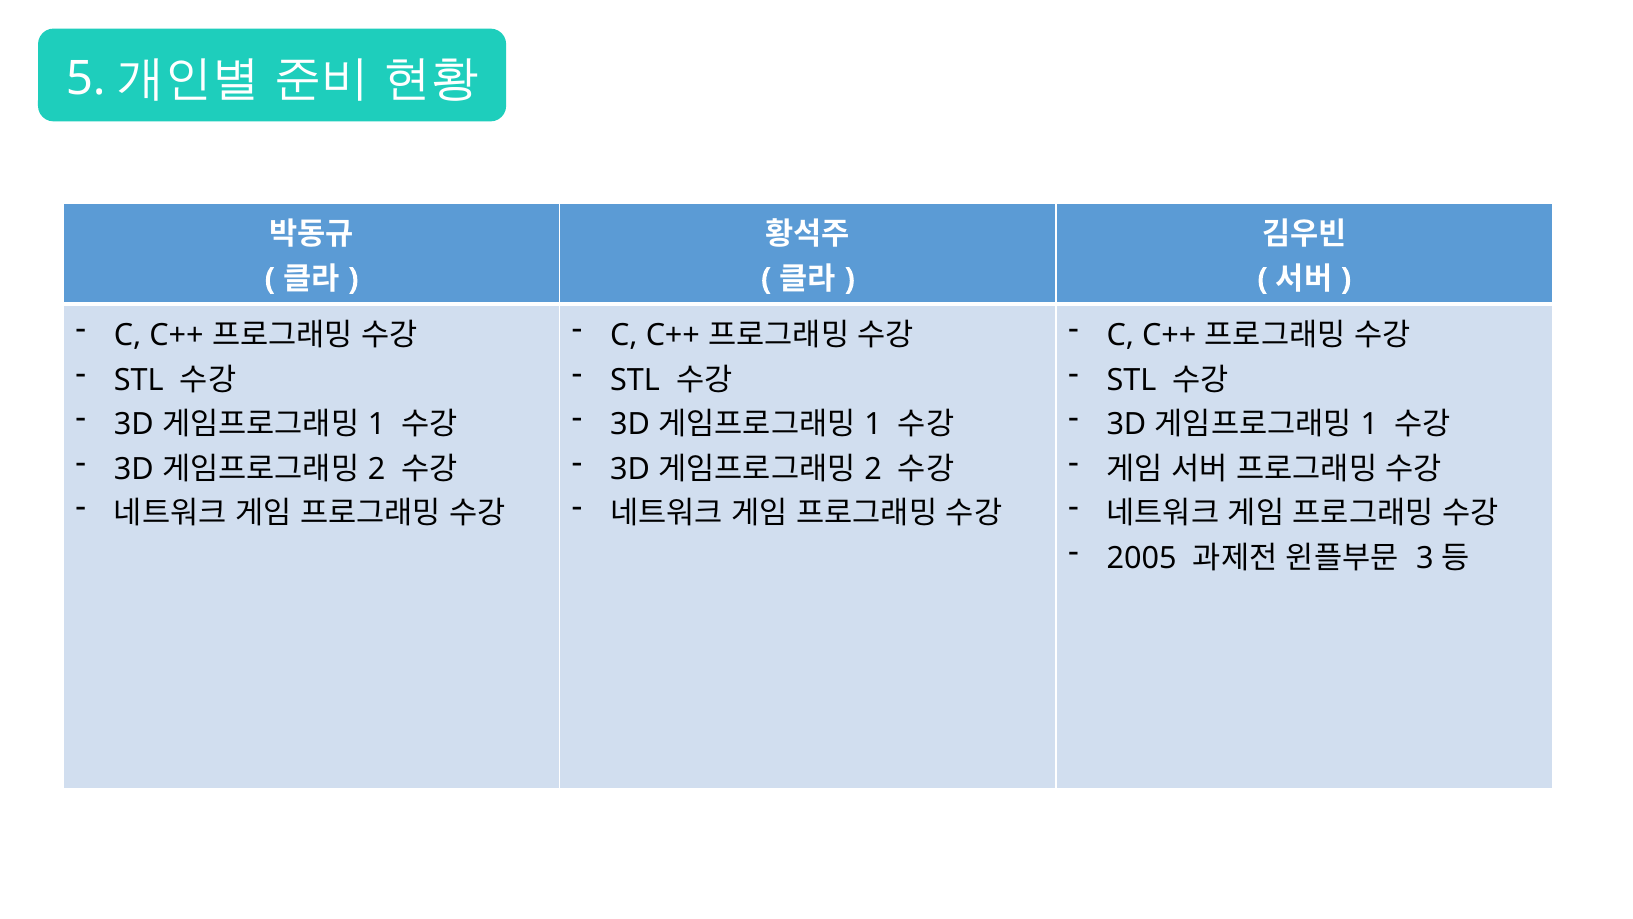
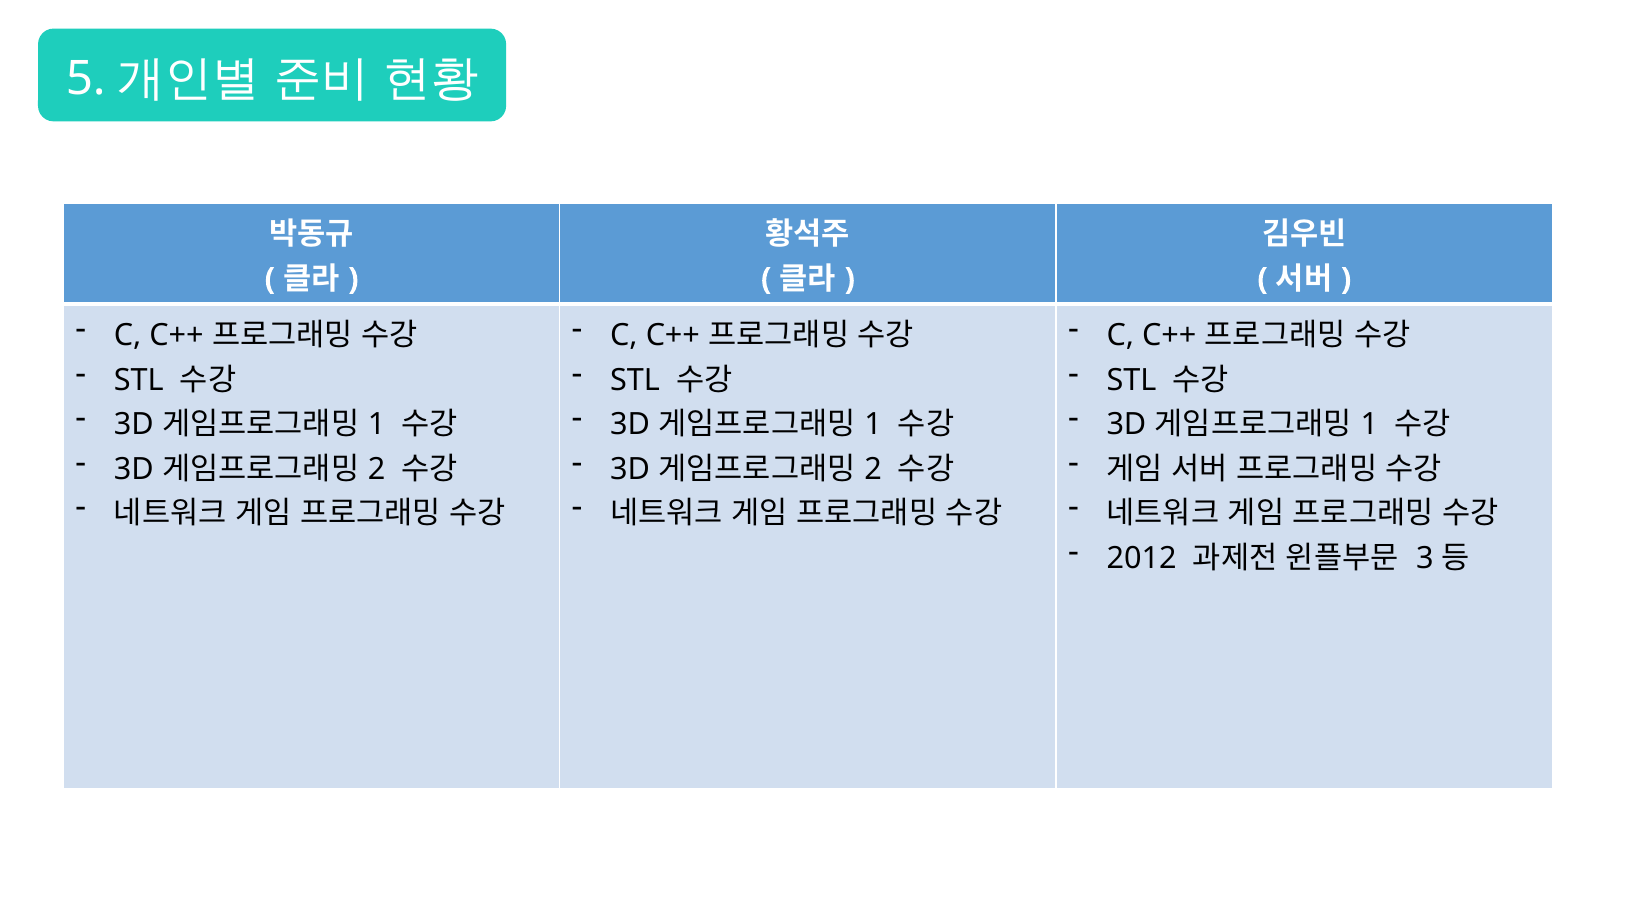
2005: 2005 -> 2012 (1142, 558)
